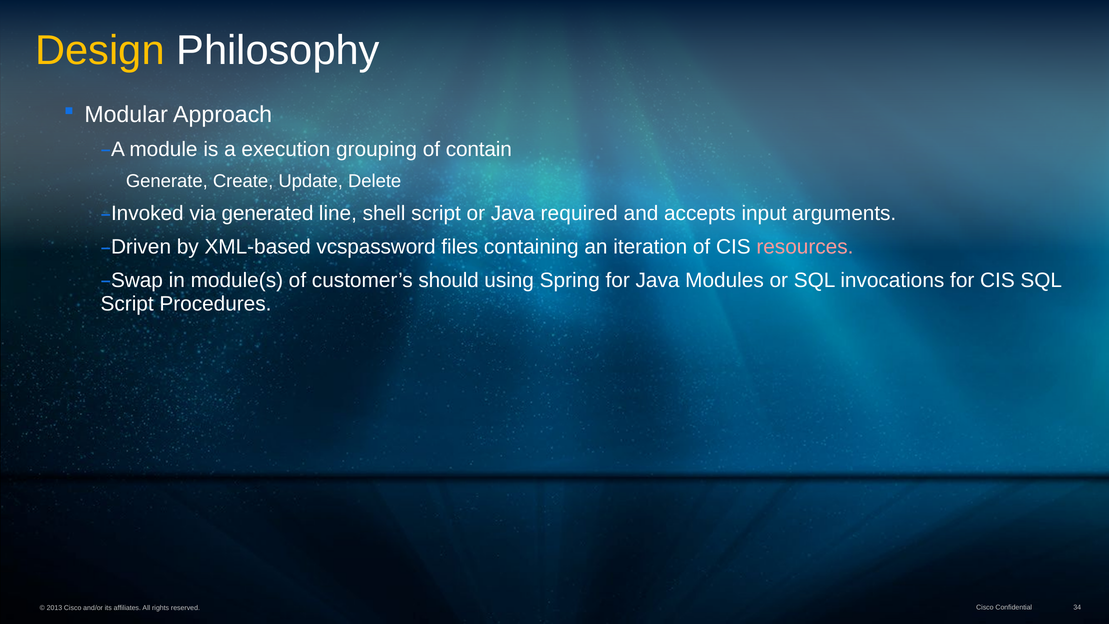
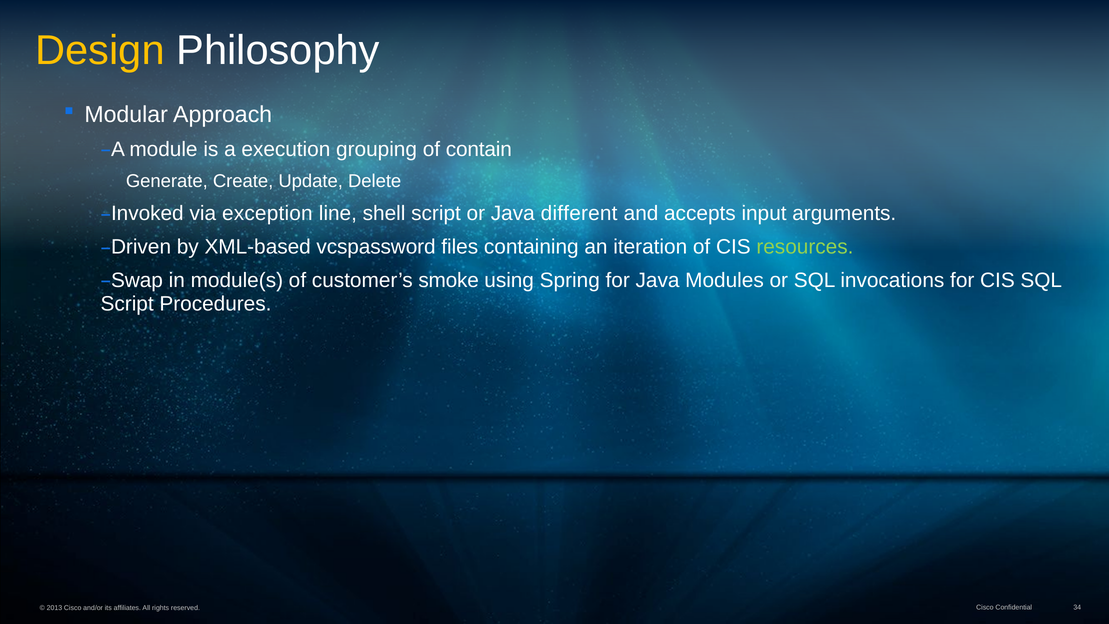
generated: generated -> exception (267, 213)
required: required -> different (579, 213)
resources colour: pink -> light green (805, 247)
should: should -> smoke (449, 280)
